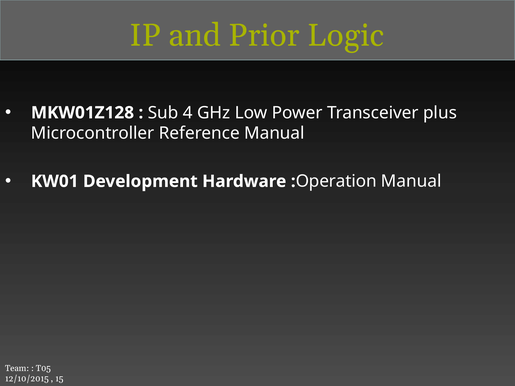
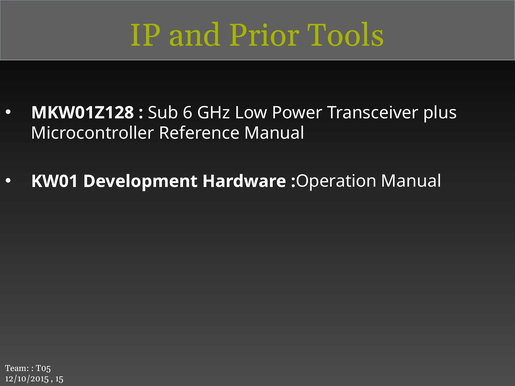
Logic: Logic -> Tools (346, 35)
4: 4 -> 6 (188, 113)
